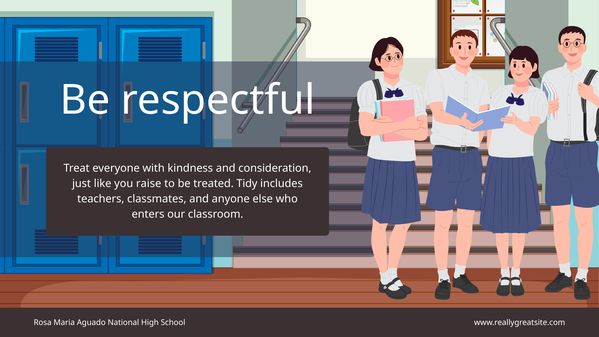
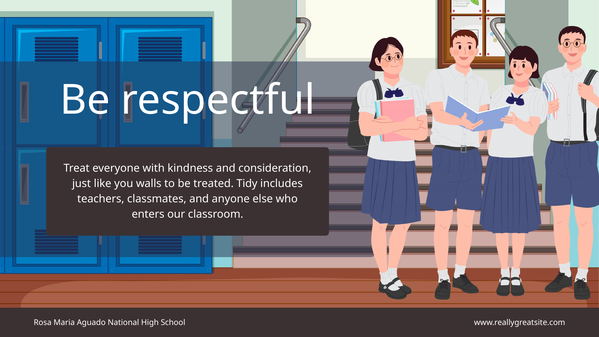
raise: raise -> walls (149, 184)
